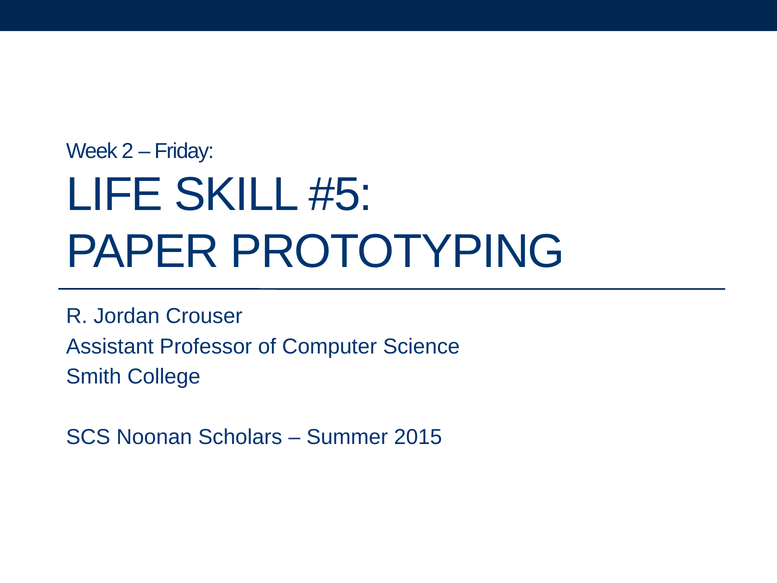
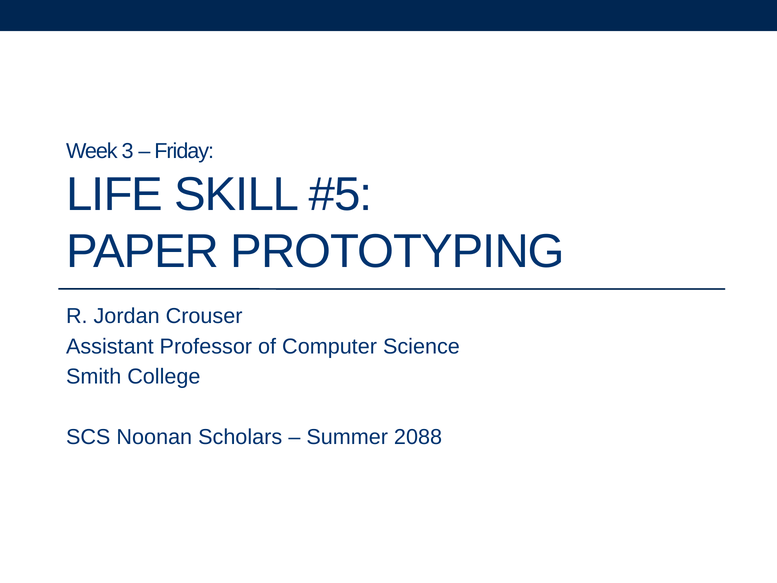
2: 2 -> 3 (128, 151)
2015: 2015 -> 2088 (418, 437)
